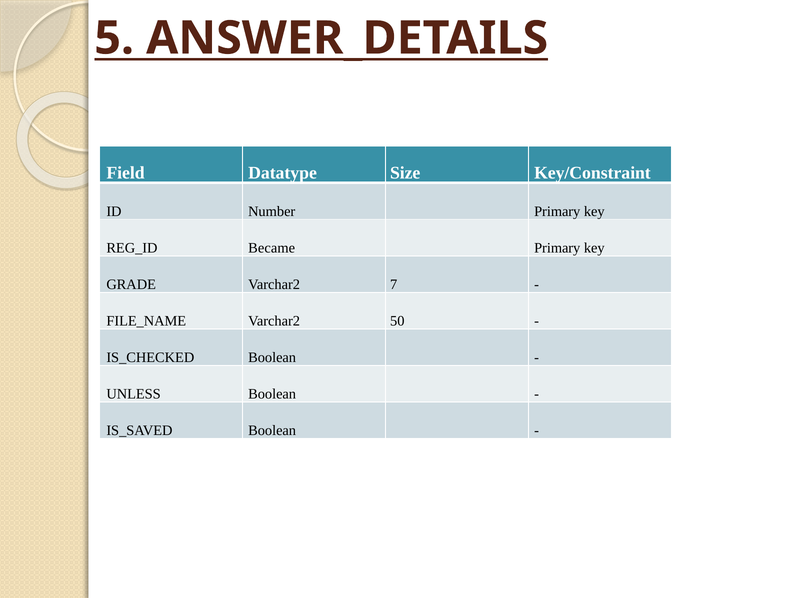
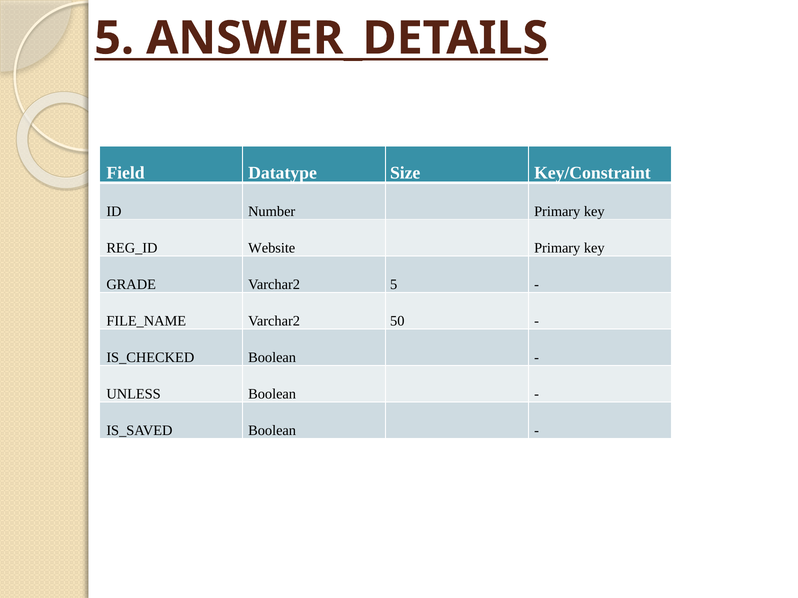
Became: Became -> Website (272, 248)
Varchar2 7: 7 -> 5 (394, 285)
